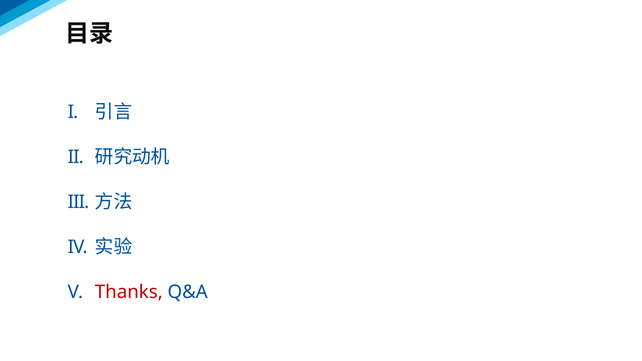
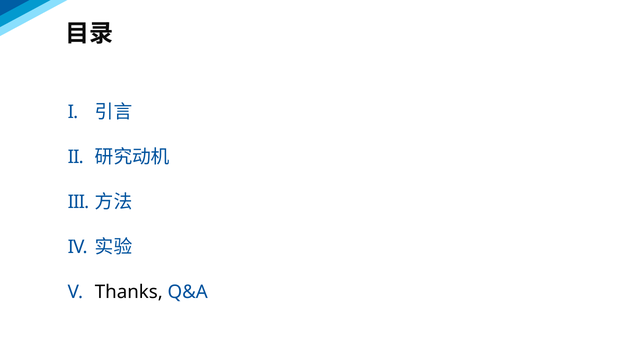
Thanks colour: red -> black (129, 292)
